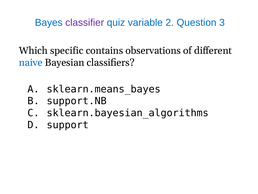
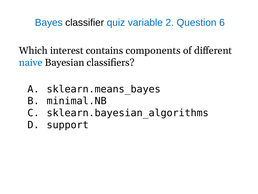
classifier colour: purple -> black (85, 22)
3: 3 -> 6 (222, 22)
specific: specific -> interest (67, 50)
observations: observations -> components (153, 50)
support.NB: support.NB -> minimal.NB (77, 101)
